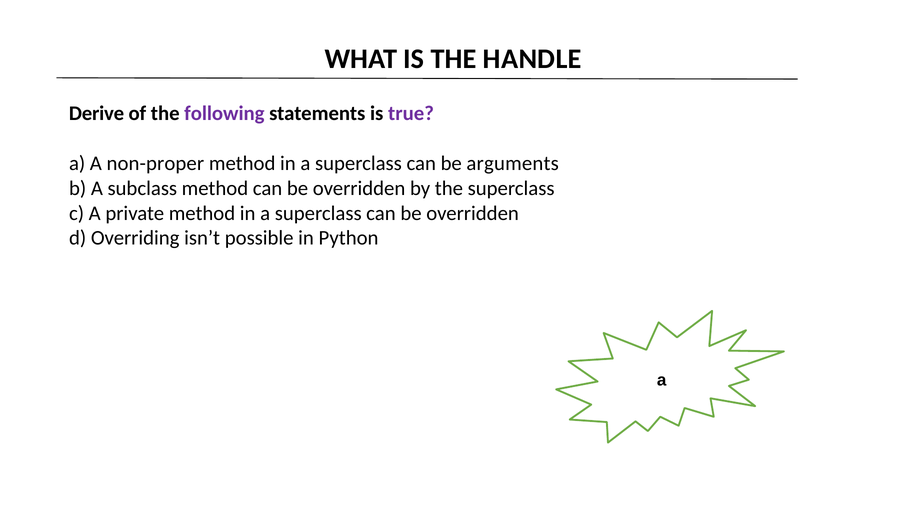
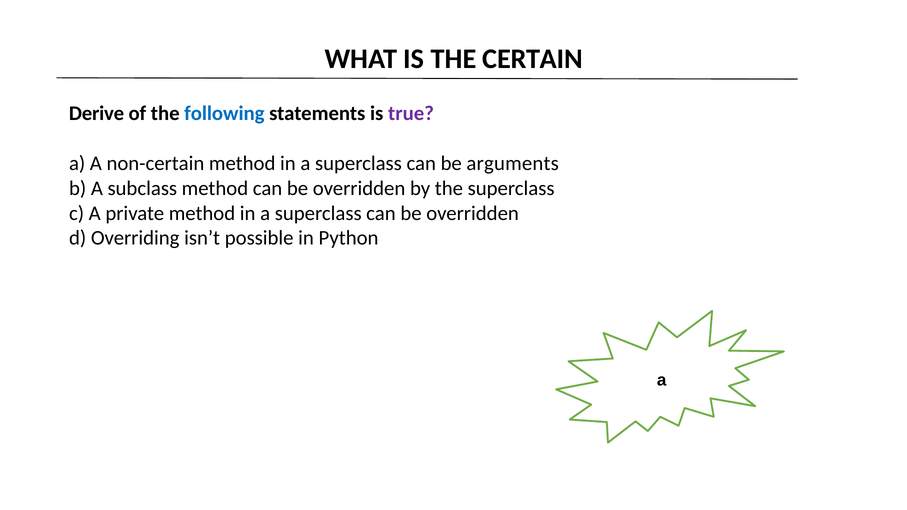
HANDLE: HANDLE -> CERTAIN (533, 59)
following colour: purple -> blue (224, 113)
non-proper: non-proper -> non-certain (155, 163)
